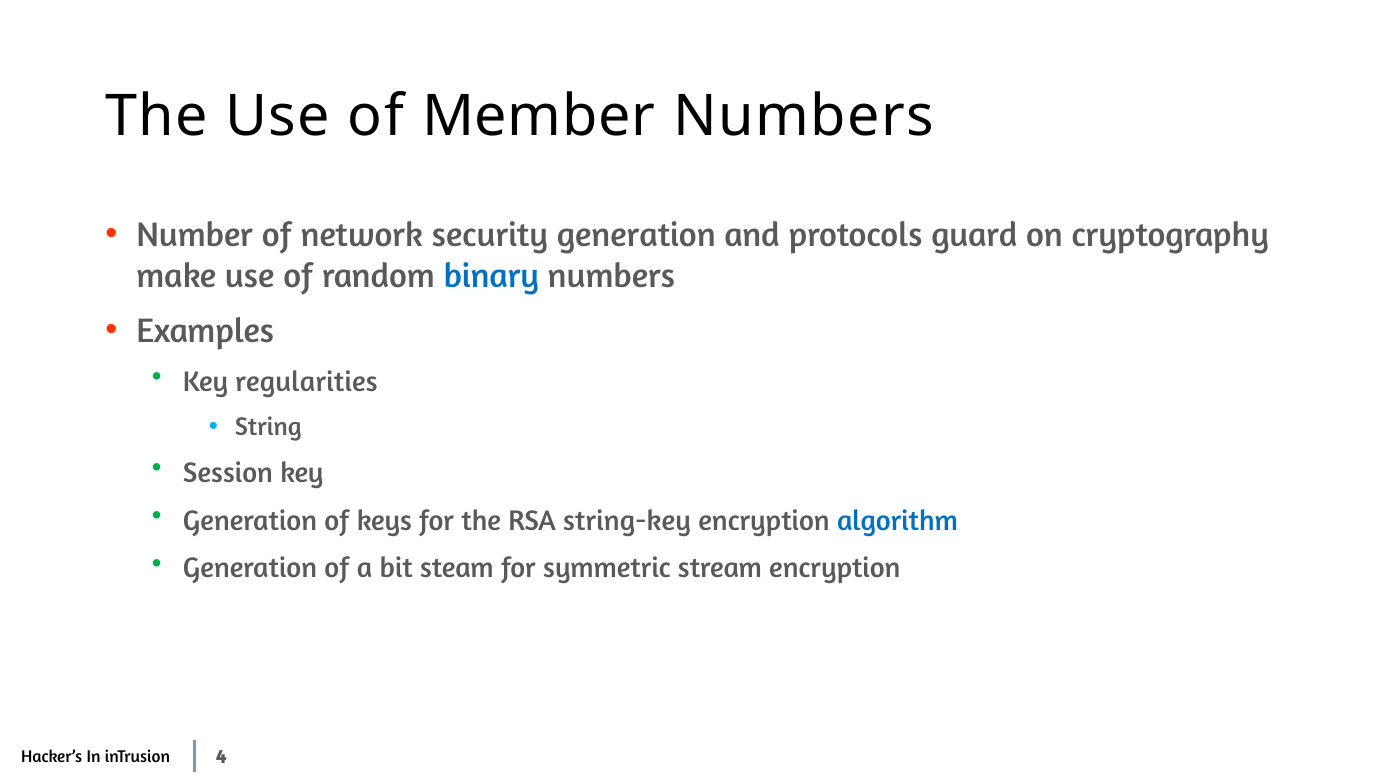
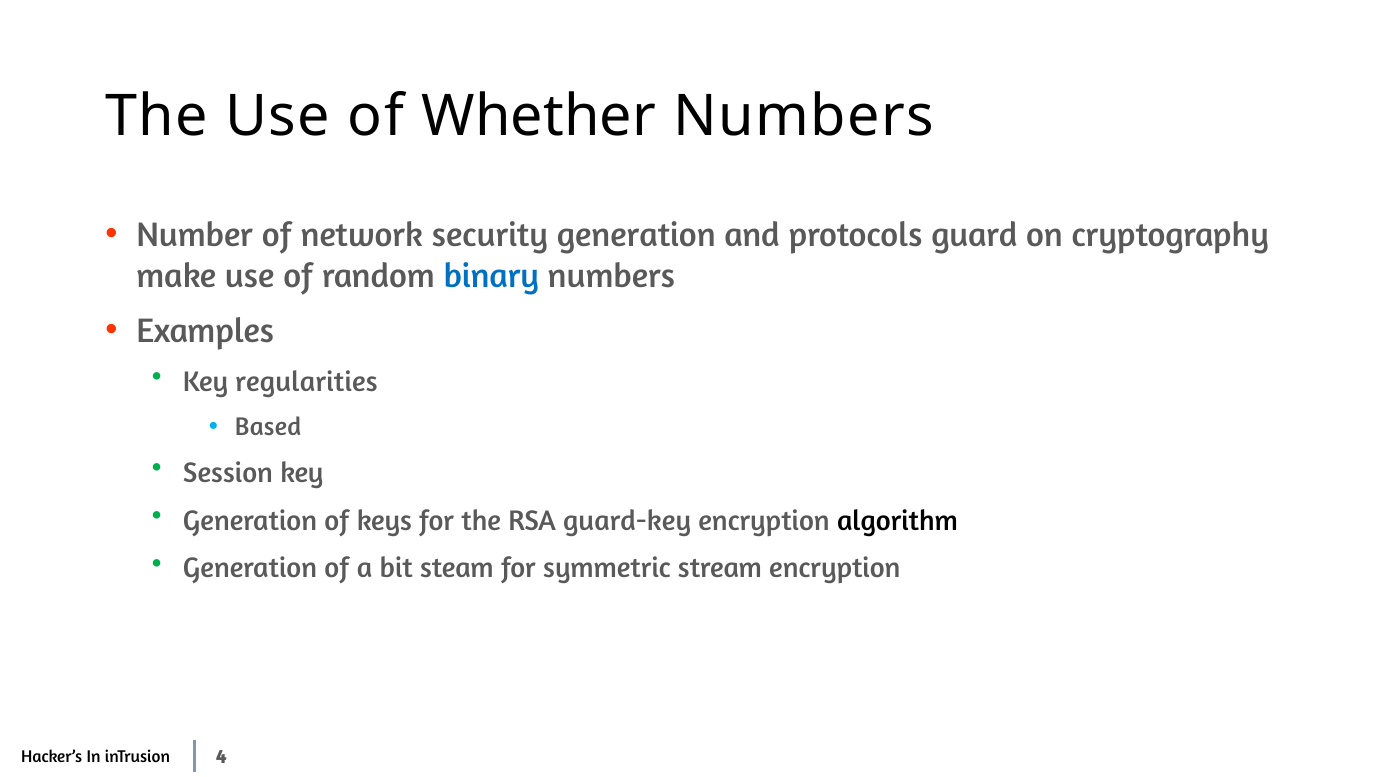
Member: Member -> Whether (539, 116)
String: String -> Based (268, 427)
string-key: string-key -> guard-key (627, 521)
algorithm colour: blue -> black (897, 521)
